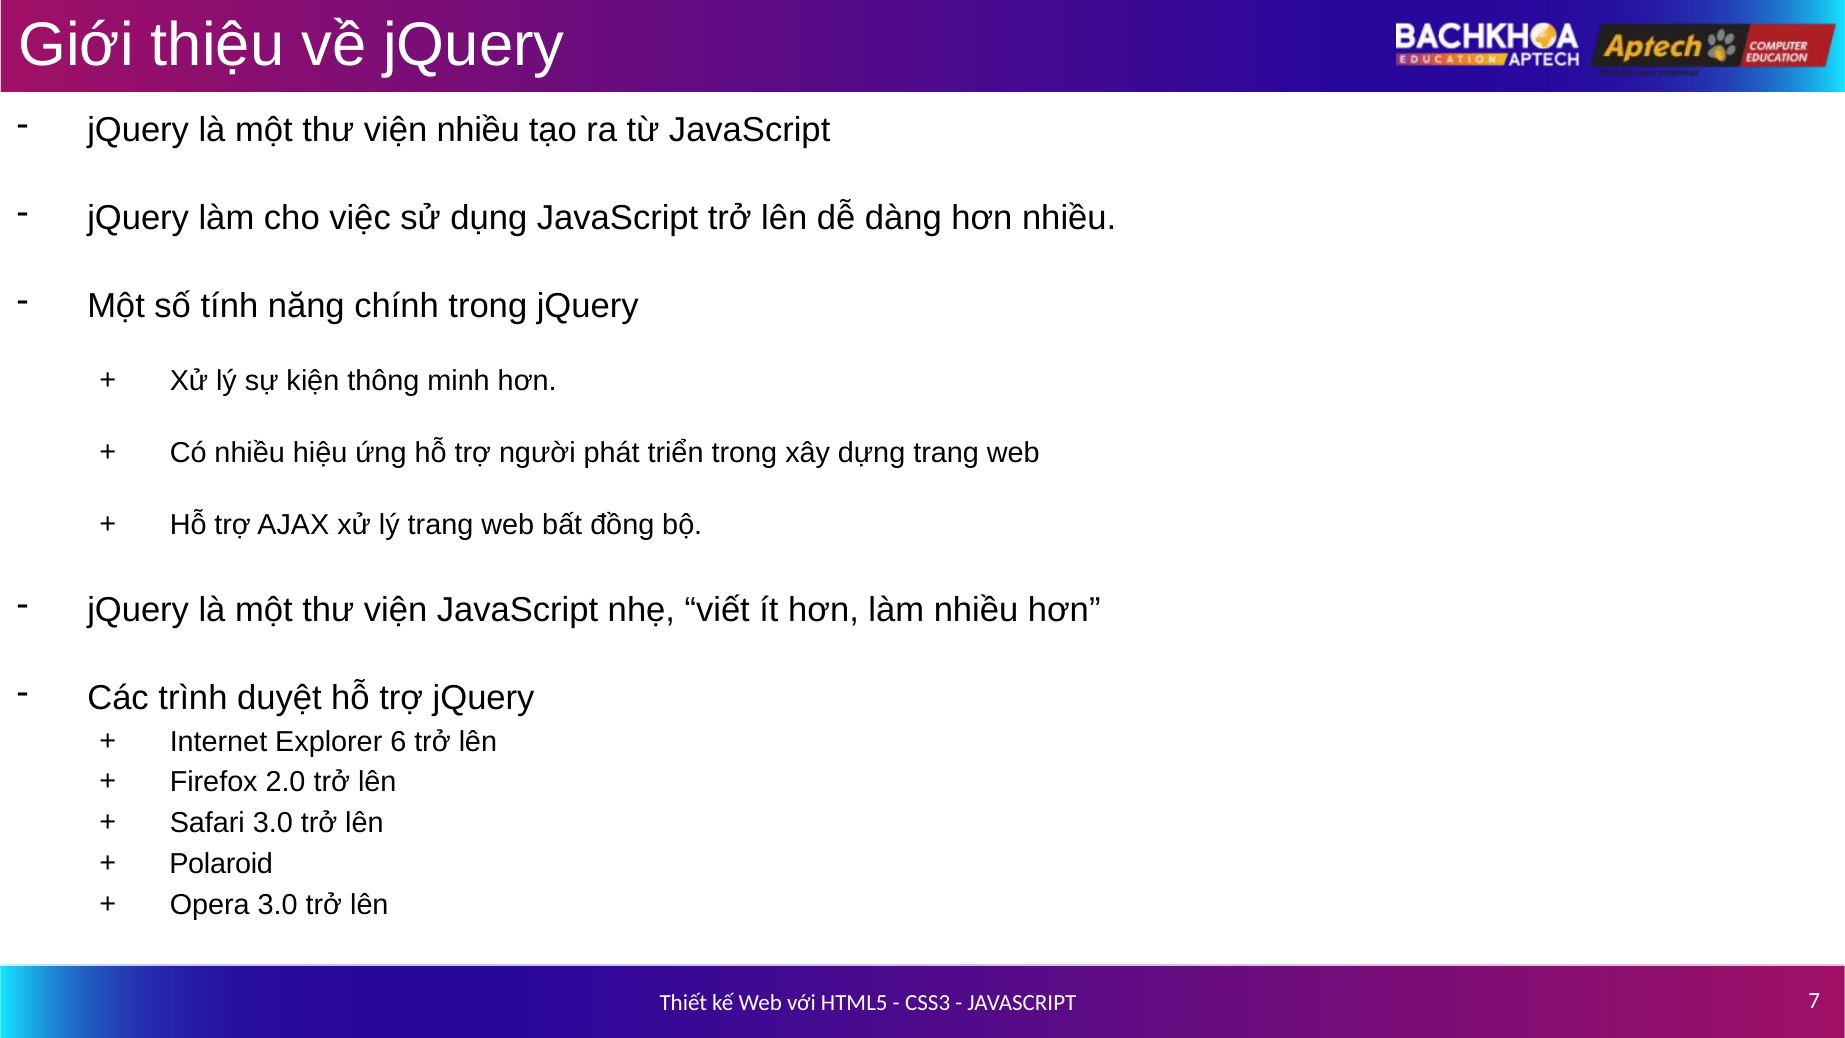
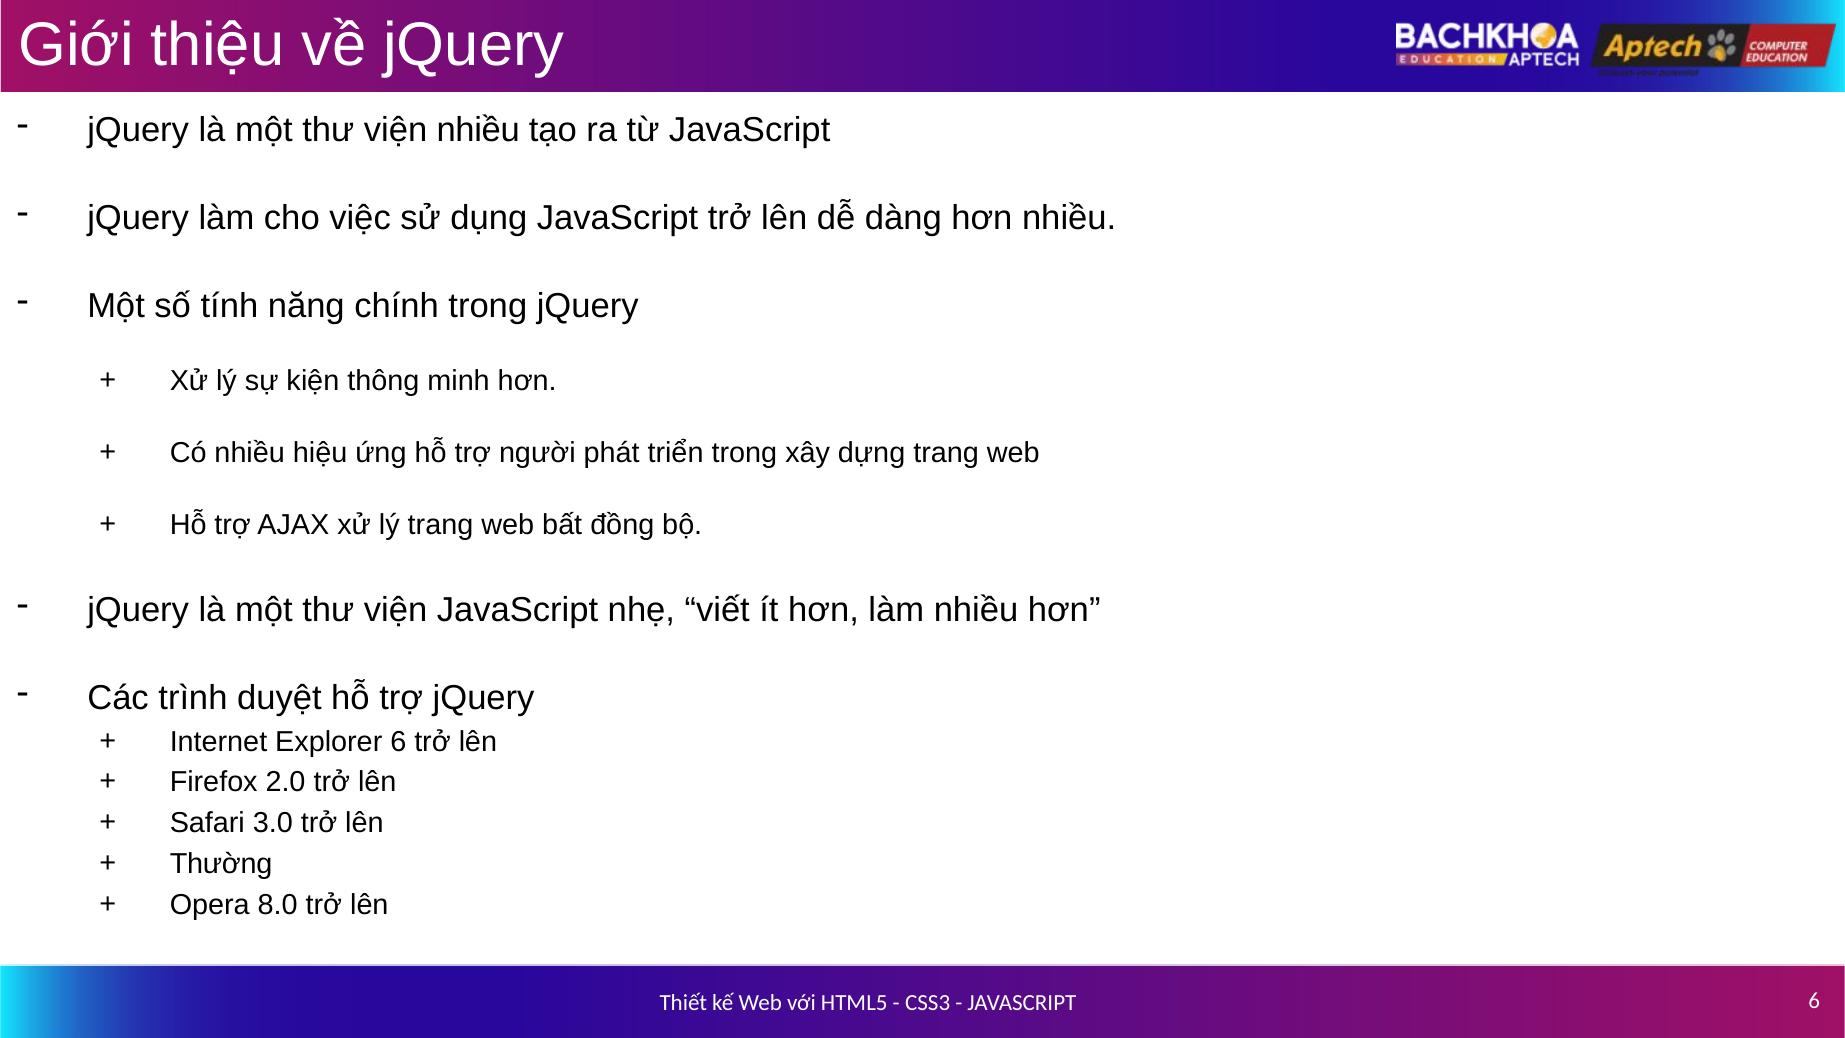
Polaroid: Polaroid -> Thường (221, 864)
Opera 3.0: 3.0 -> 8.0 (278, 905)
JAVASCRIPT 7: 7 -> 6 (1814, 1001)
